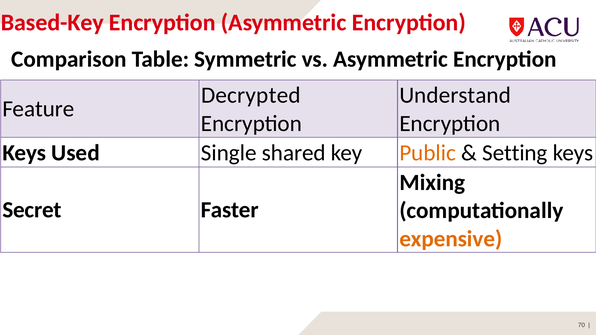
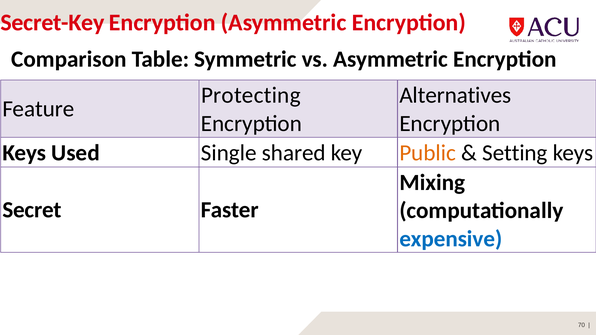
Based-Key: Based-Key -> Secret-Key (52, 22)
Decrypted: Decrypted -> Protecting (251, 95)
Understand: Understand -> Alternatives (455, 95)
expensive colour: orange -> blue (451, 239)
